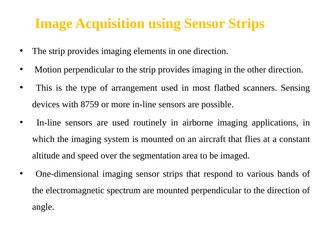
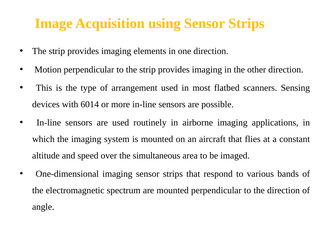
8759: 8759 -> 6014 (90, 105)
segmentation: segmentation -> simultaneous (157, 156)
